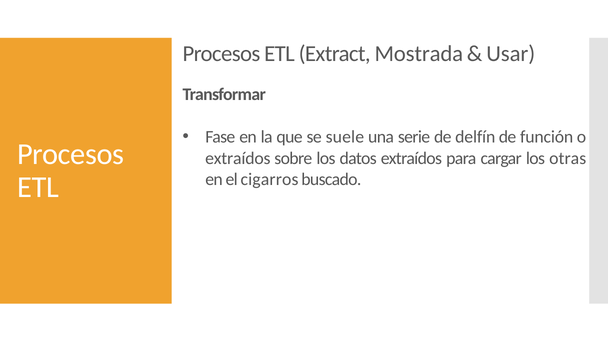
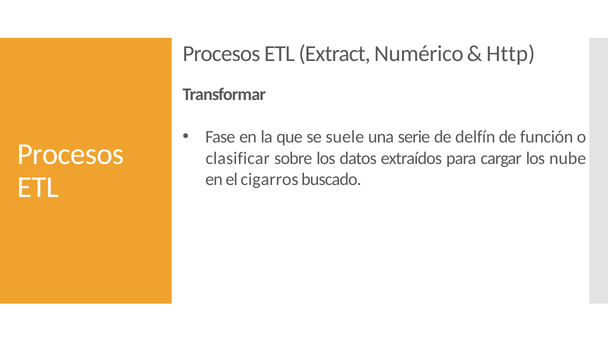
Mostrada: Mostrada -> Numérico (419, 54)
Usar: Usar -> Http (511, 54)
extraídos: extraídos -> clasificar (238, 158)
otras: otras -> nube (568, 158)
